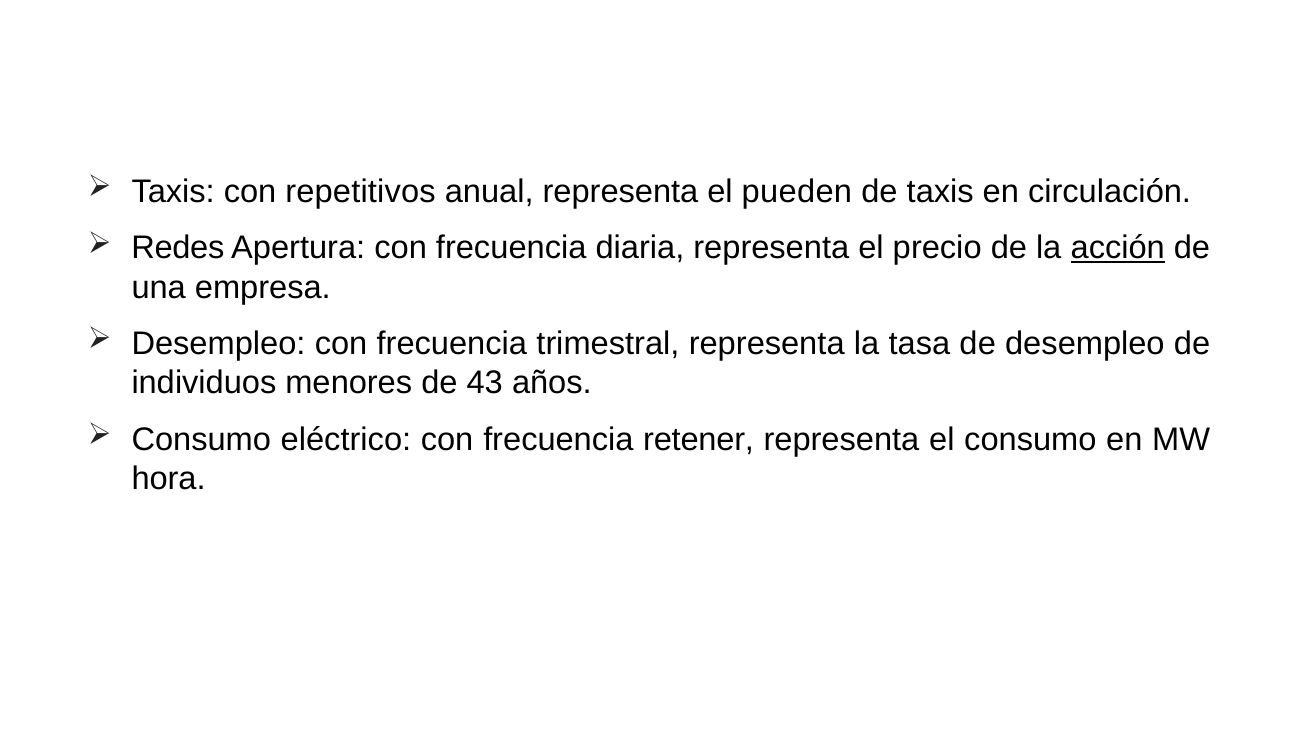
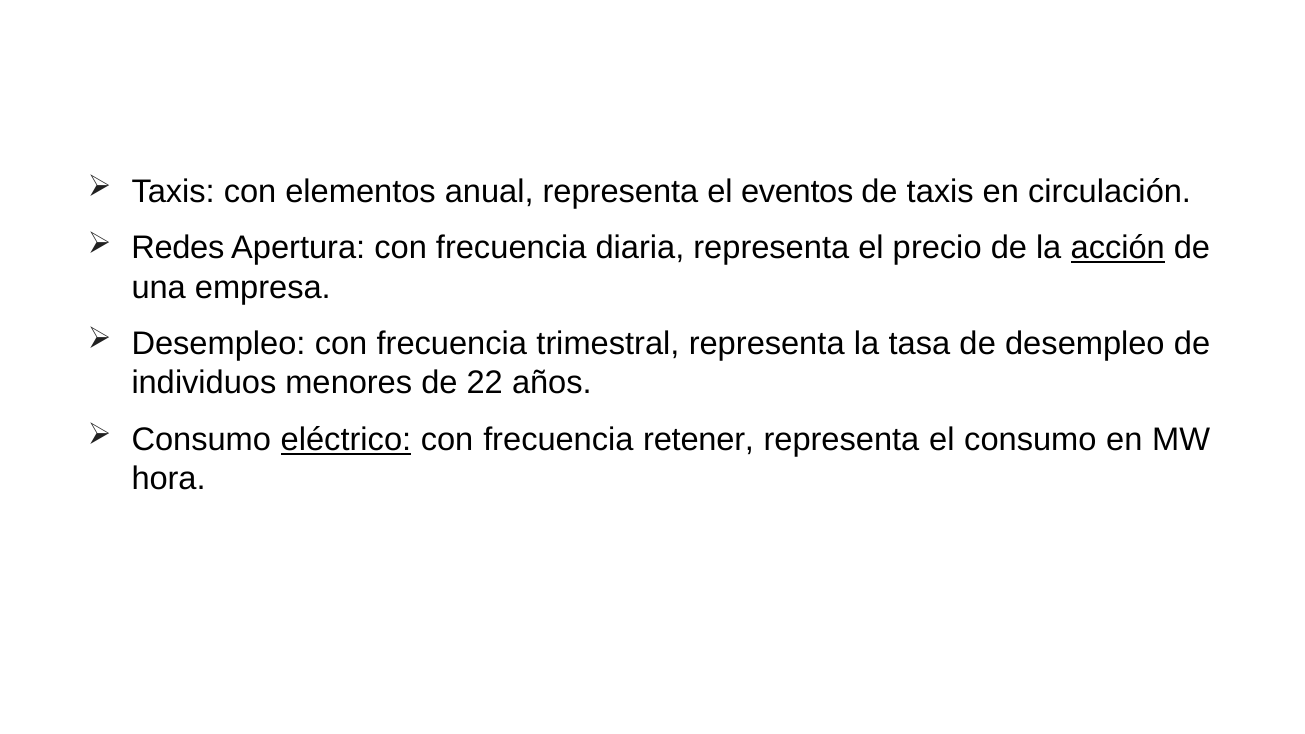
repetitivos: repetitivos -> elementos (361, 192)
pueden: pueden -> eventos (797, 192)
43: 43 -> 22 (485, 383)
eléctrico underline: none -> present (346, 440)
